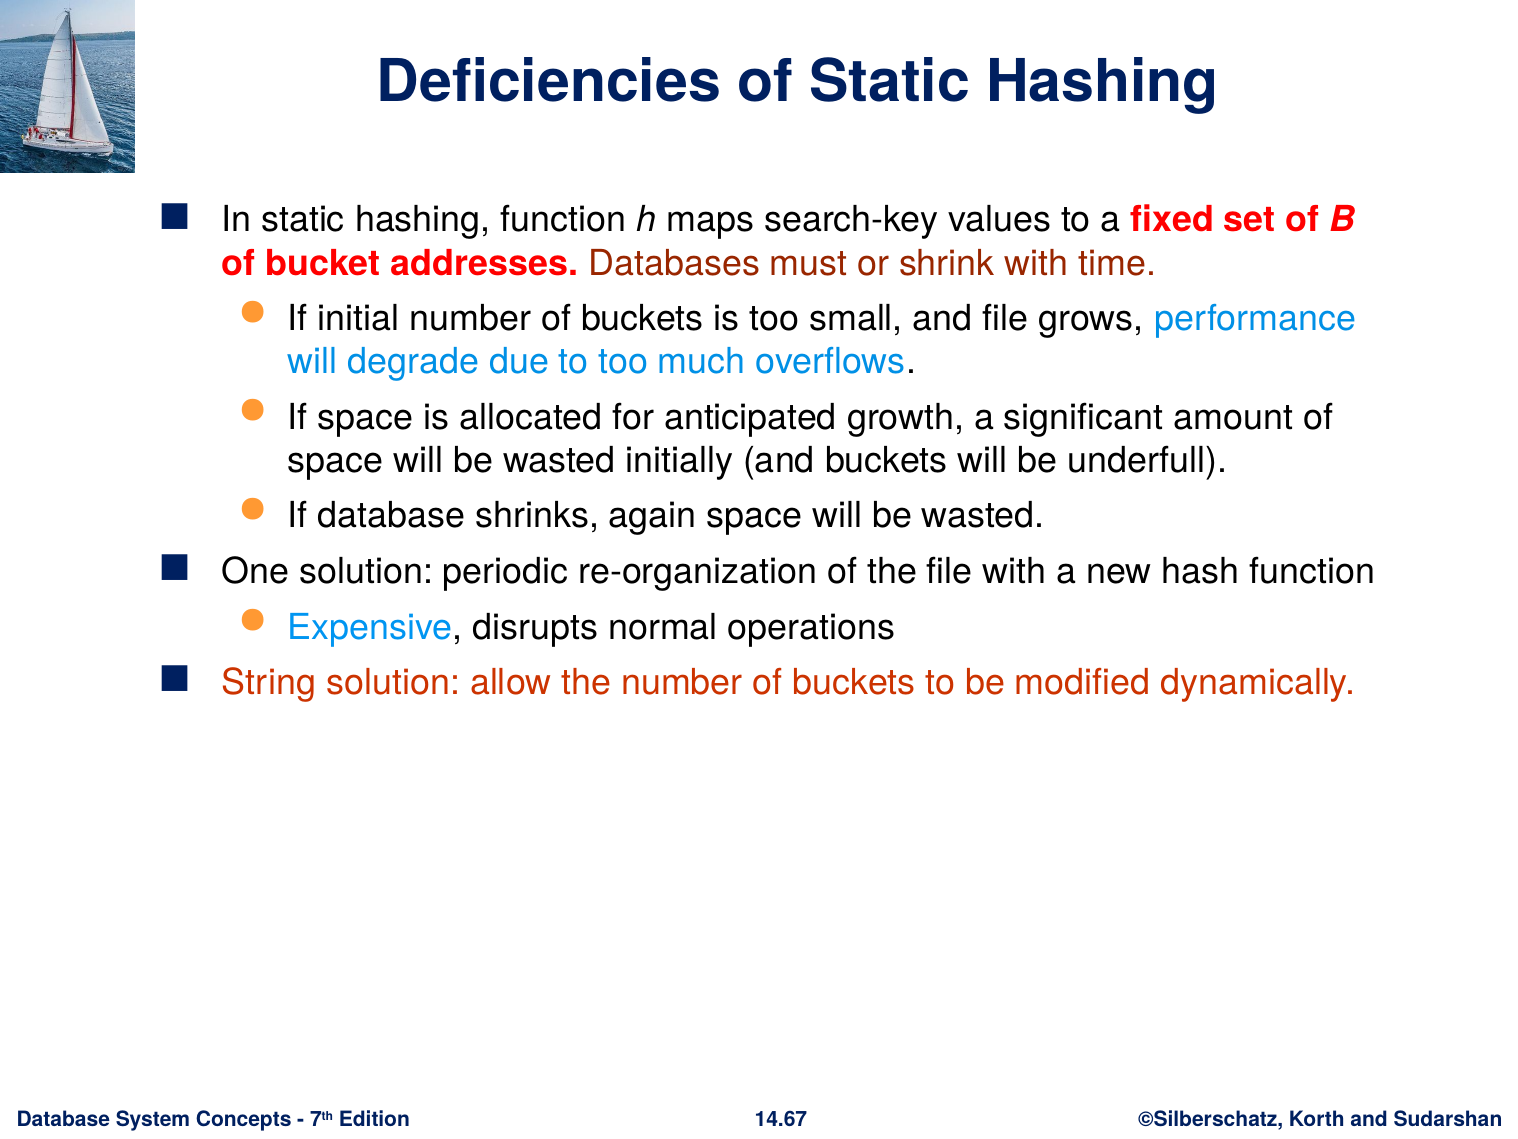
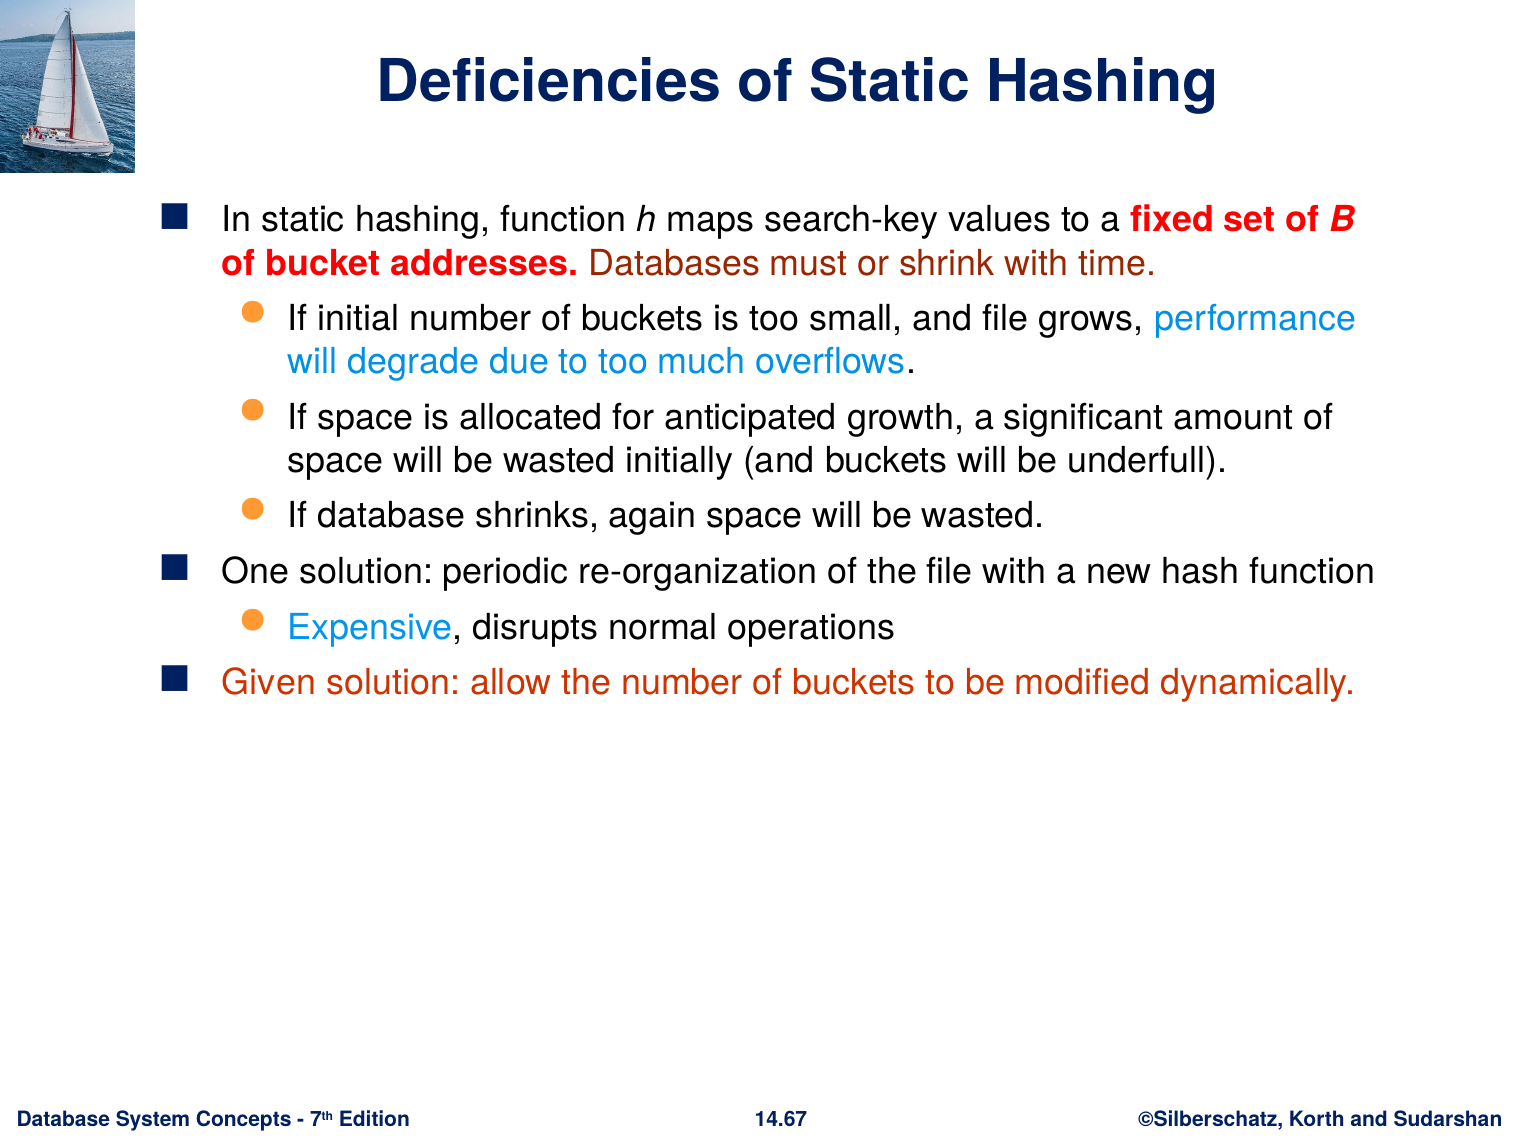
String: String -> Given (269, 683)
